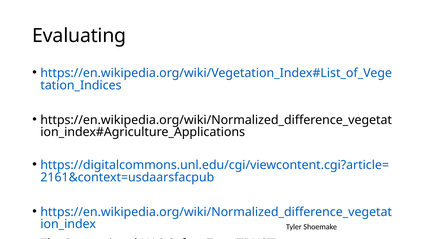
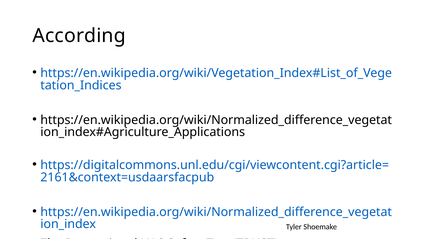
Evaluating: Evaluating -> According (79, 36)
